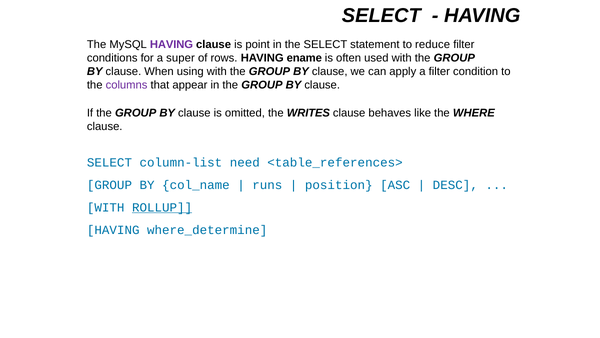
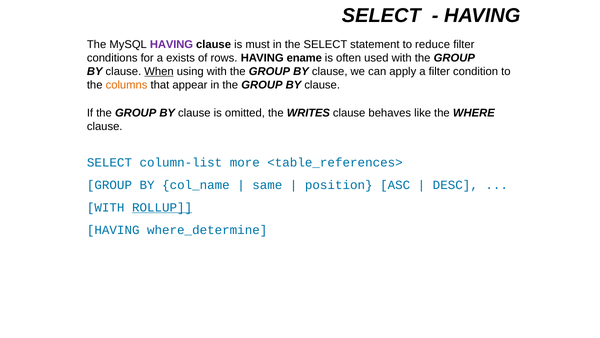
point: point -> must (258, 44)
super: super -> exists (181, 58)
When underline: none -> present (159, 71)
columns colour: purple -> orange (127, 85)
need: need -> more (245, 162)
runs: runs -> same (267, 185)
